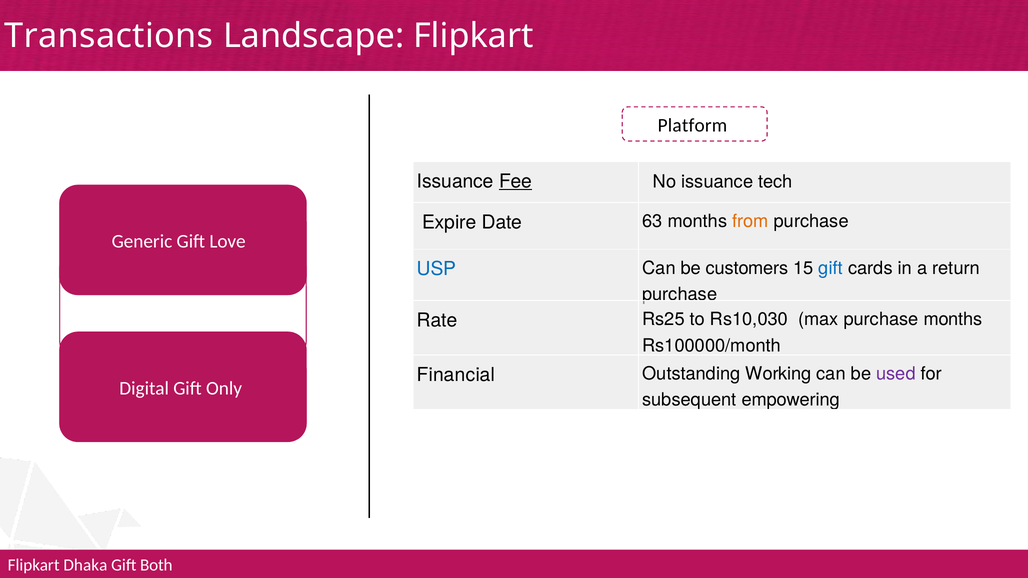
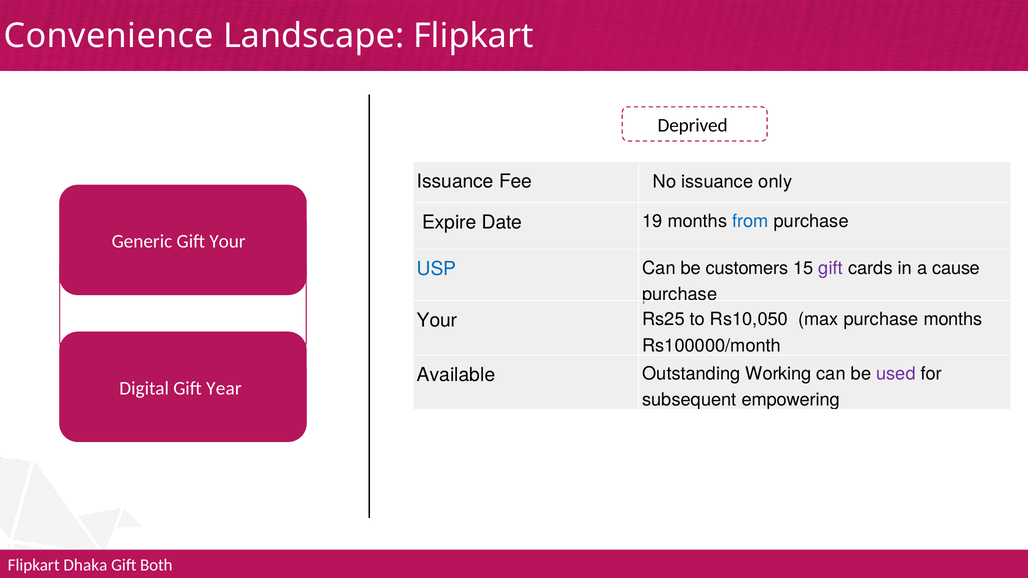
Transactions: Transactions -> Convenience (109, 36)
Platform: Platform -> Deprived (693, 125)
Fee underline: present -> none (516, 181)
tech: tech -> only (775, 182)
63: 63 -> 19 (652, 222)
from colour: orange -> blue (750, 222)
Gift Love: Love -> Your (227, 241)
gift colour: blue -> purple (831, 268)
return: return -> cause (956, 268)
Rate: Rate -> Your (437, 320)
Rs10,030: Rs10,030 -> Rs10,050 (749, 320)
Financial: Financial -> Available (456, 375)
Only: Only -> Year (224, 388)
